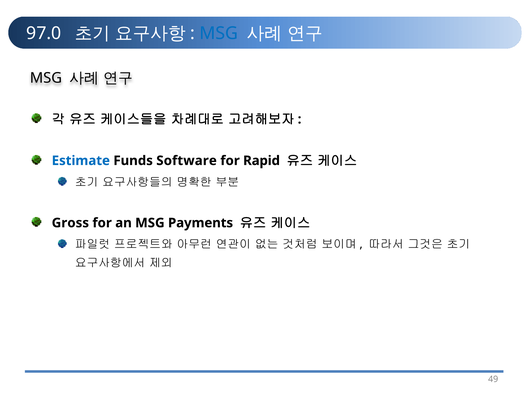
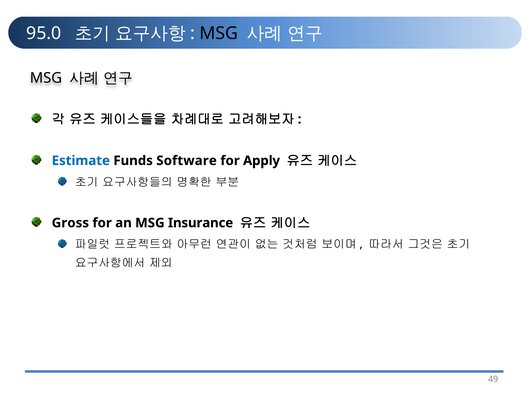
97.0: 97.0 -> 95.0 (44, 33)
MSG colour: blue -> black (219, 33)
Rapid: Rapid -> Apply (262, 160)
Payments: Payments -> Insurance (201, 223)
